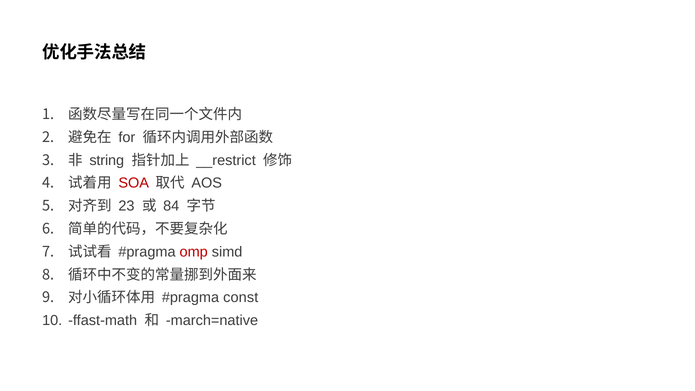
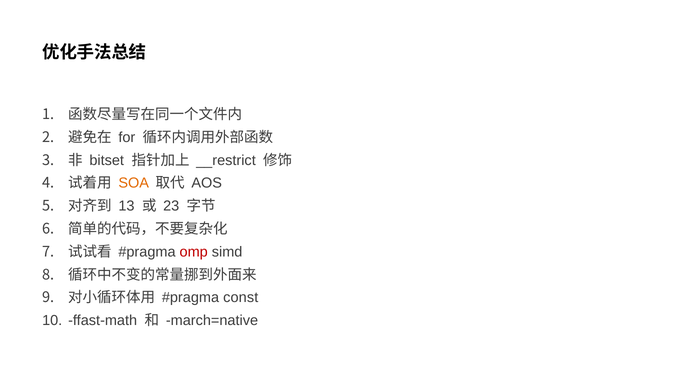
string: string -> bitset (107, 160)
SOA colour: red -> orange (134, 183)
23: 23 -> 13 (126, 206)
84: 84 -> 23 (171, 206)
